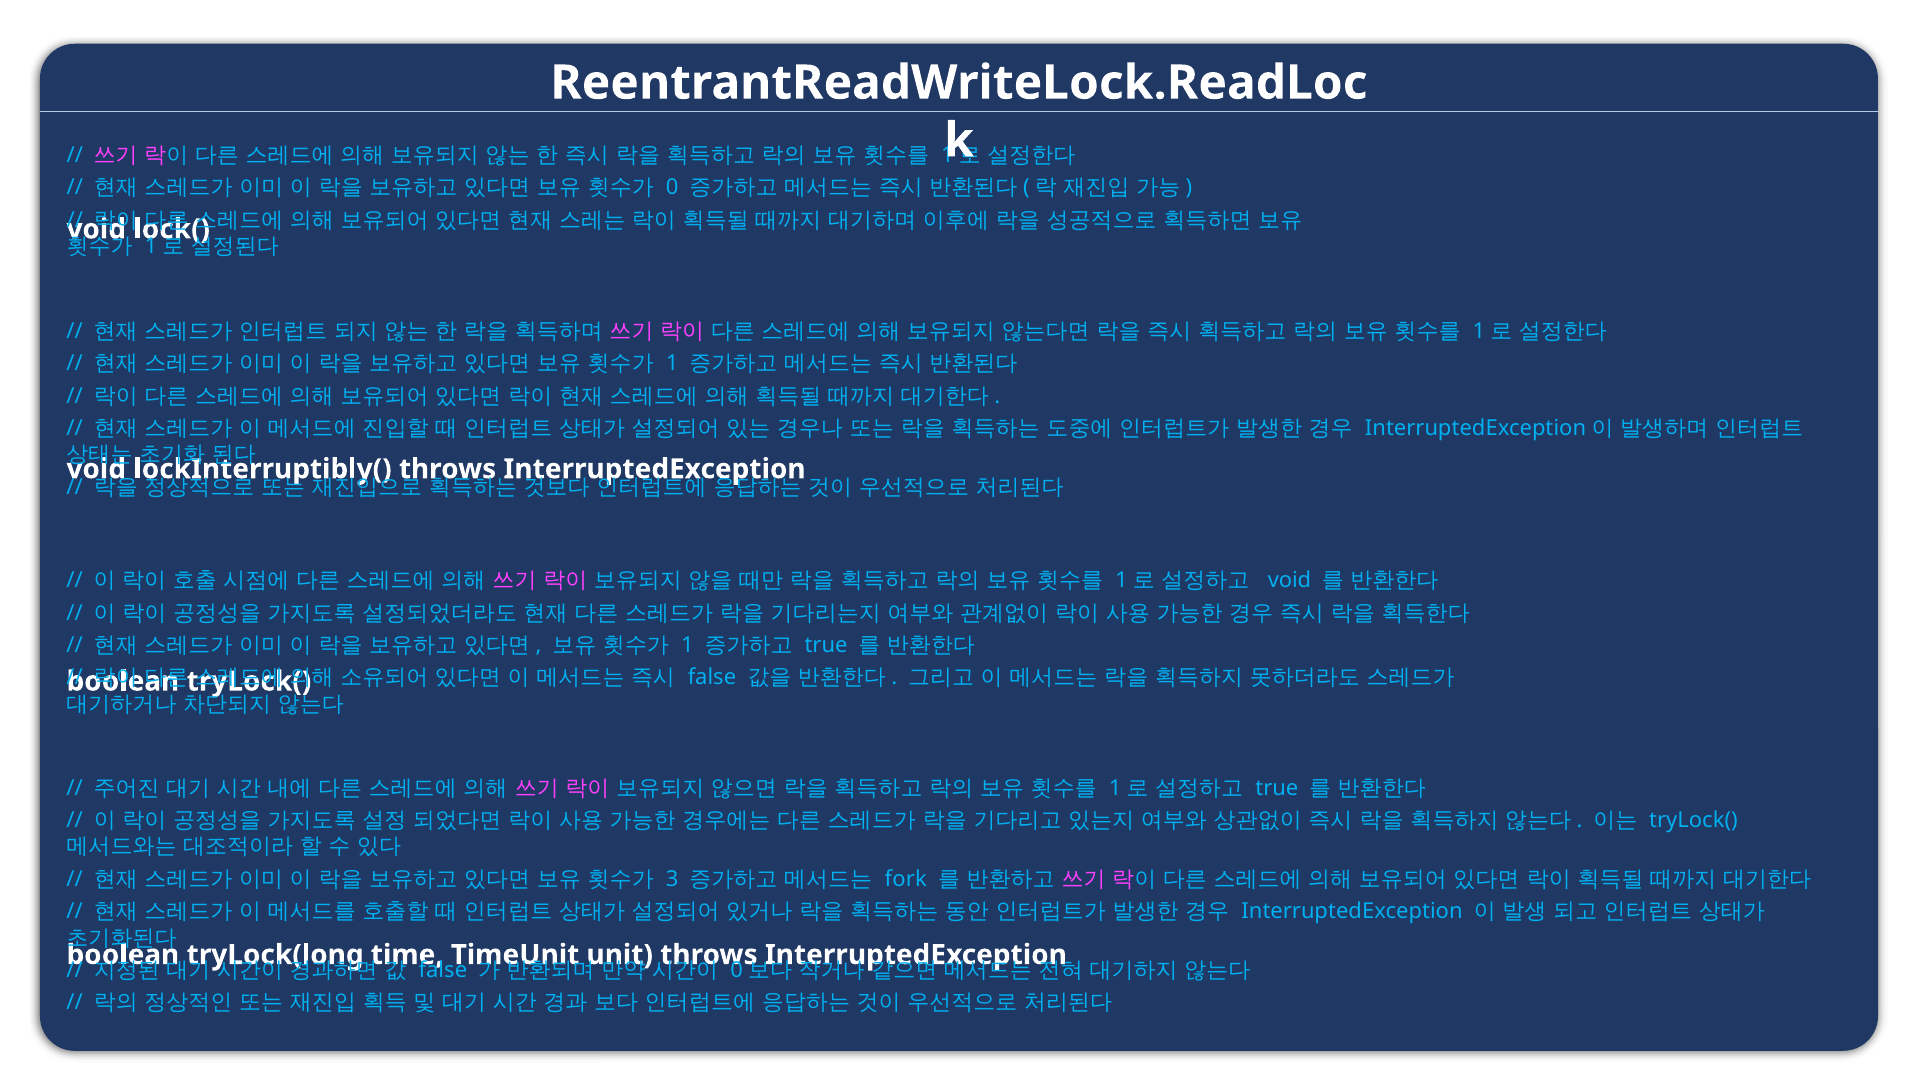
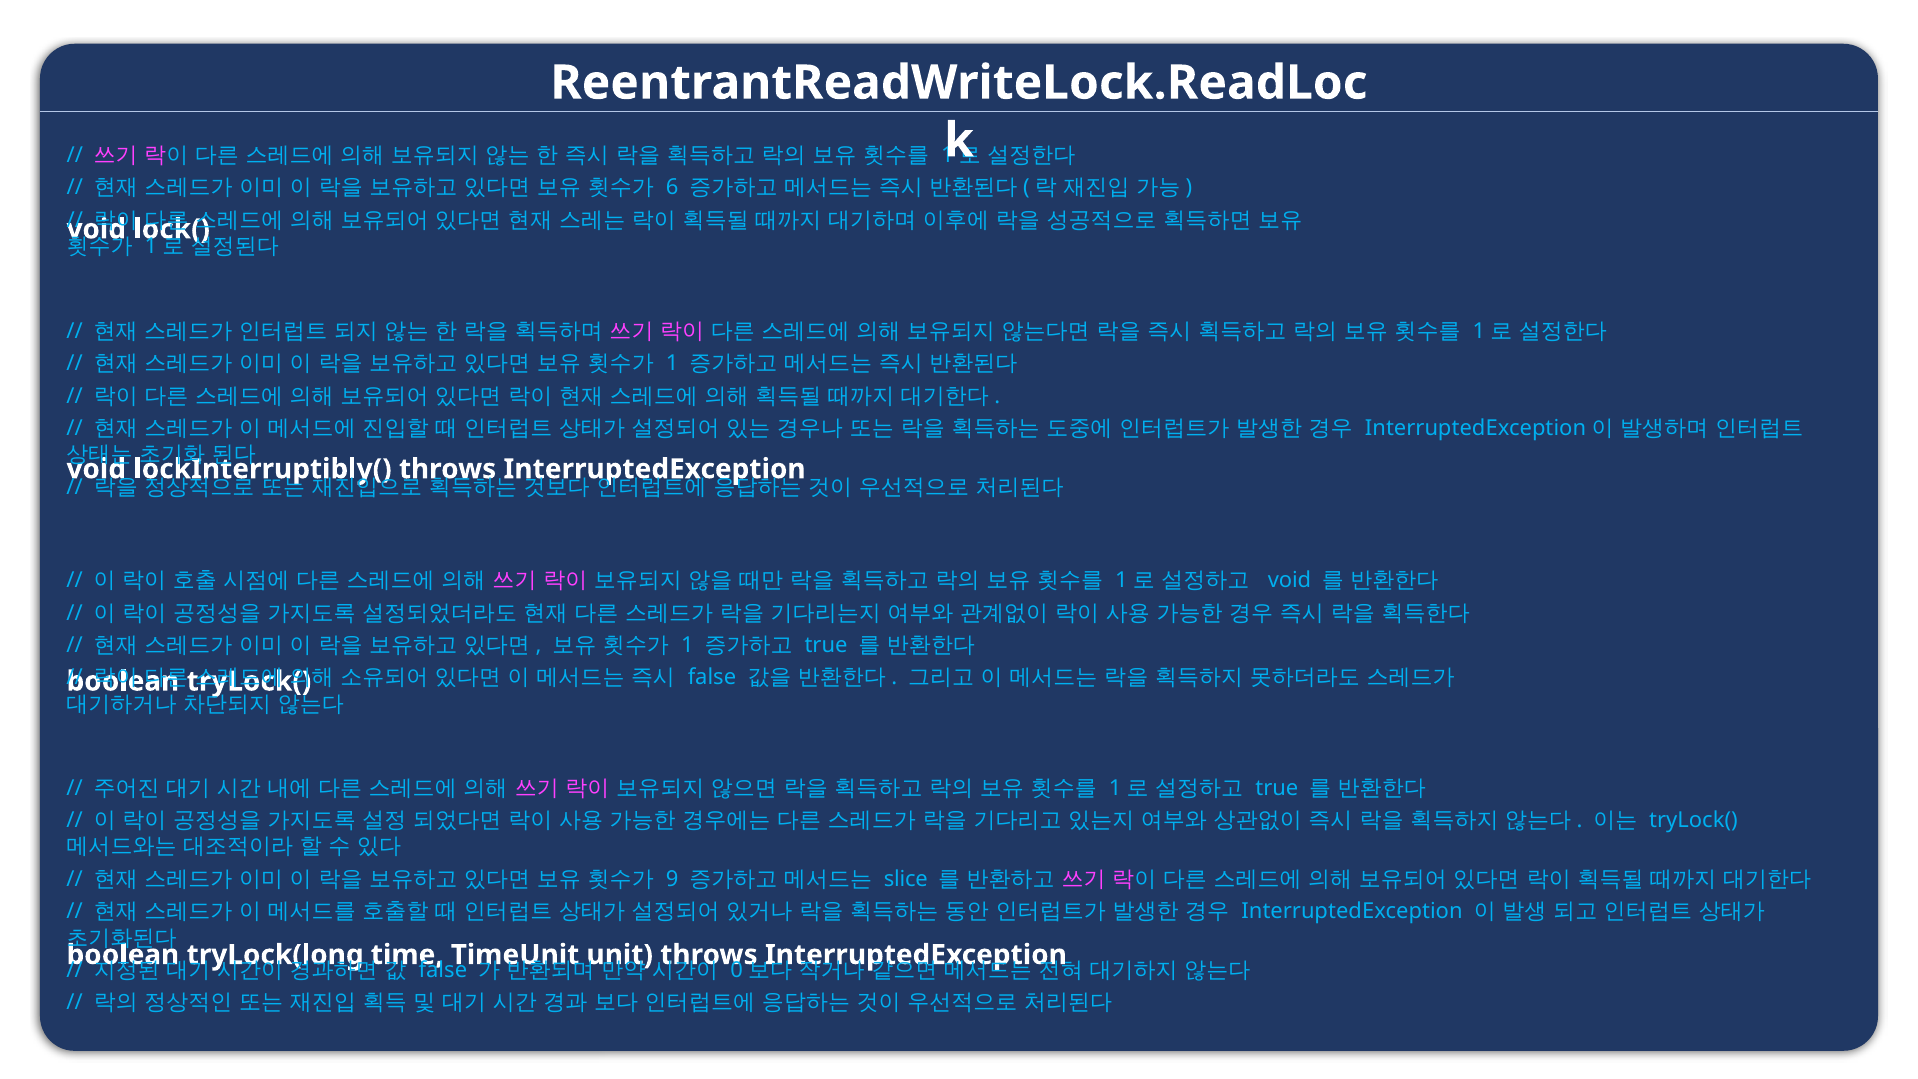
0: 0 -> 6 (672, 188)
3: 3 -> 9 (672, 879)
fork: fork -> slice (906, 879)
